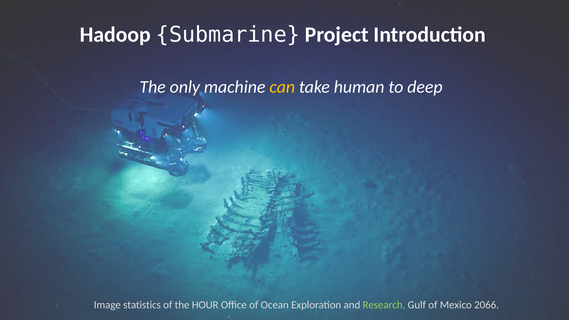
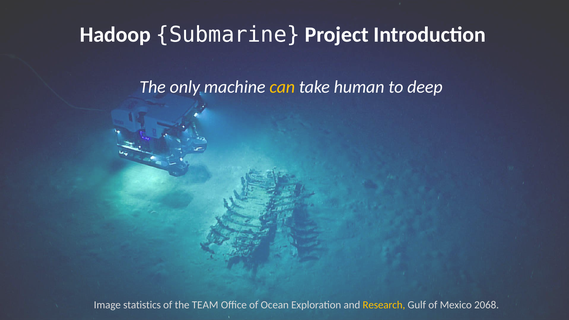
HOUR: HOUR -> TEAM (205, 305)
Research colour: light green -> yellow (384, 305)
2066: 2066 -> 2068 (487, 305)
